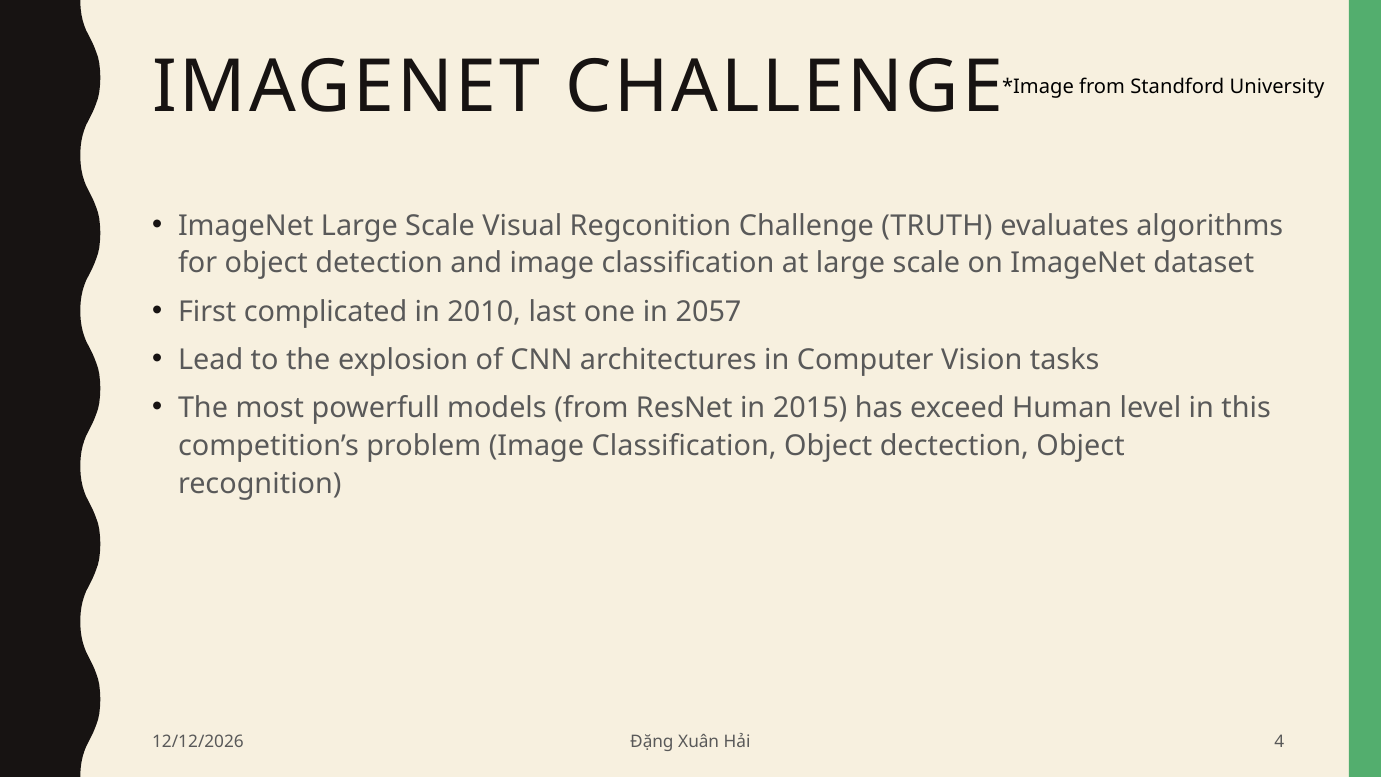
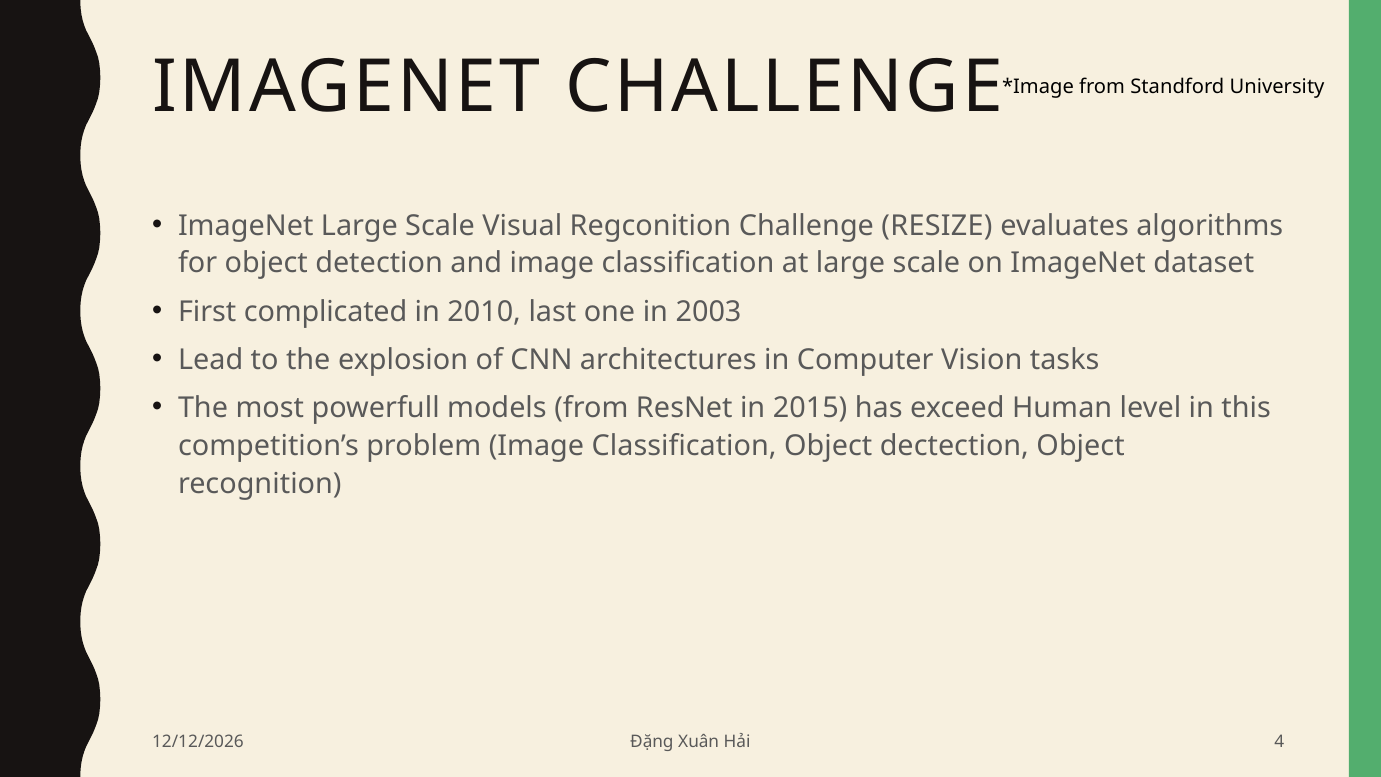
TRUTH: TRUTH -> RESIZE (937, 225)
2057: 2057 -> 2003 (709, 311)
